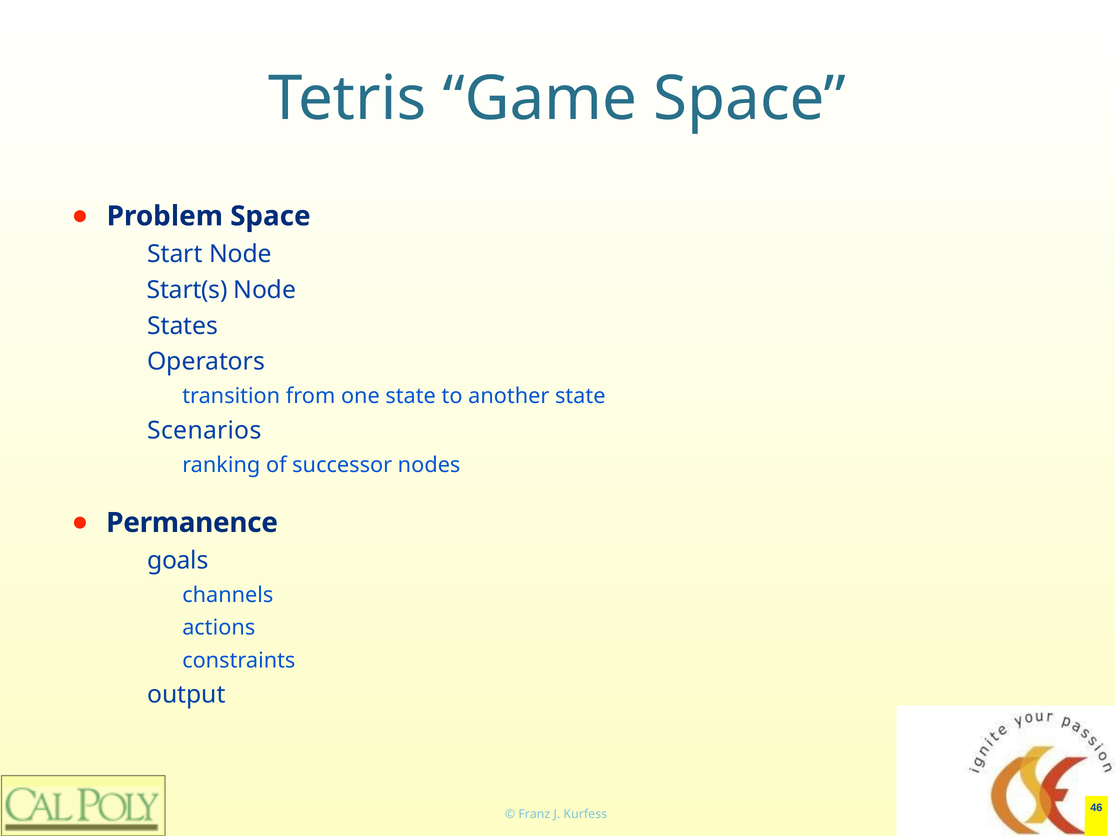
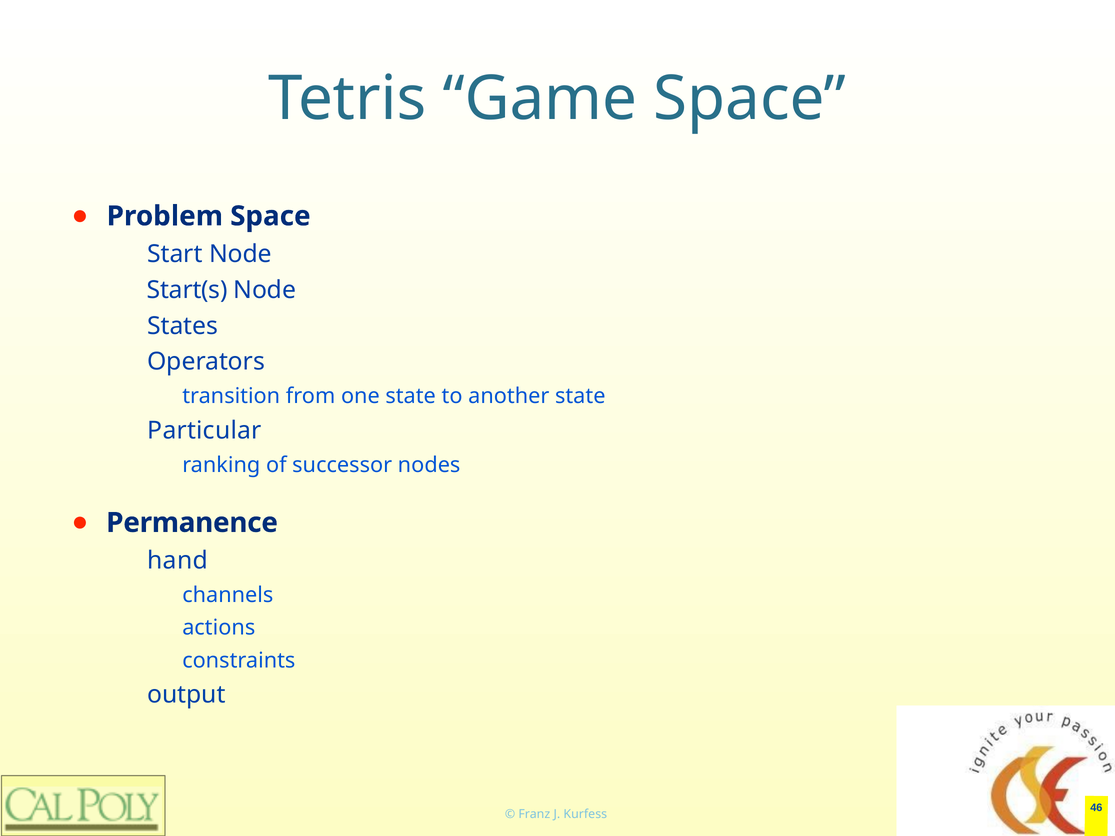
Scenarios: Scenarios -> Particular (204, 431)
goals: goals -> hand (178, 561)
